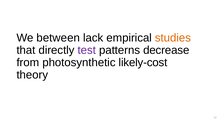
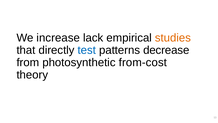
between: between -> increase (58, 38)
test colour: purple -> blue (87, 50)
likely-cost: likely-cost -> from-cost (143, 62)
